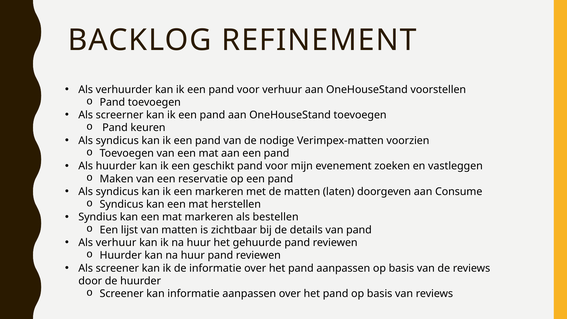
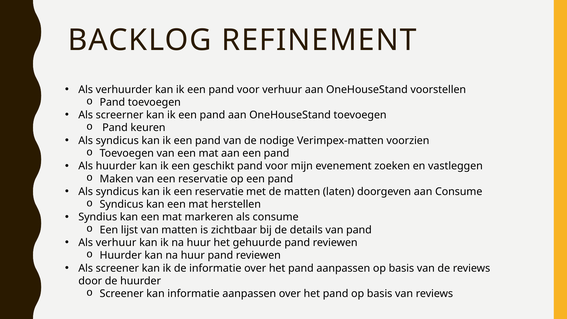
ik een markeren: markeren -> reservatie (219, 192)
als bestellen: bestellen -> consume (276, 217)
